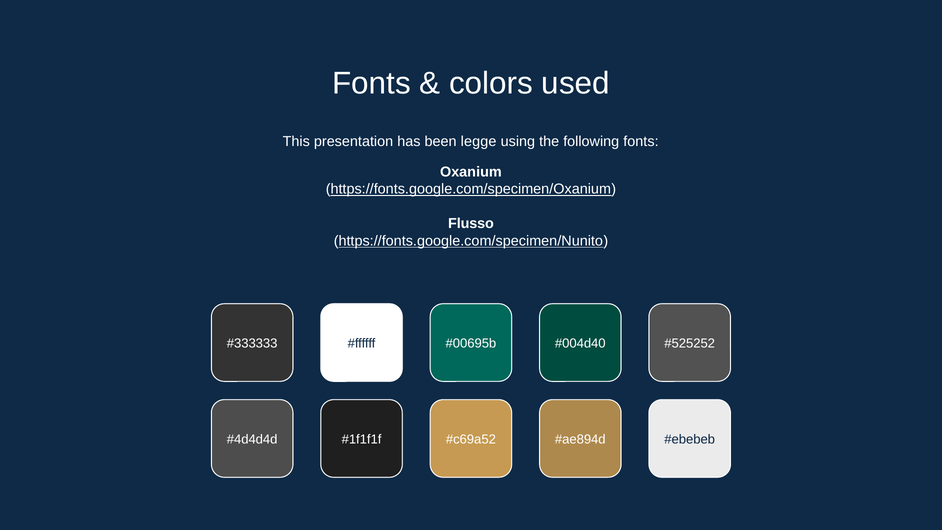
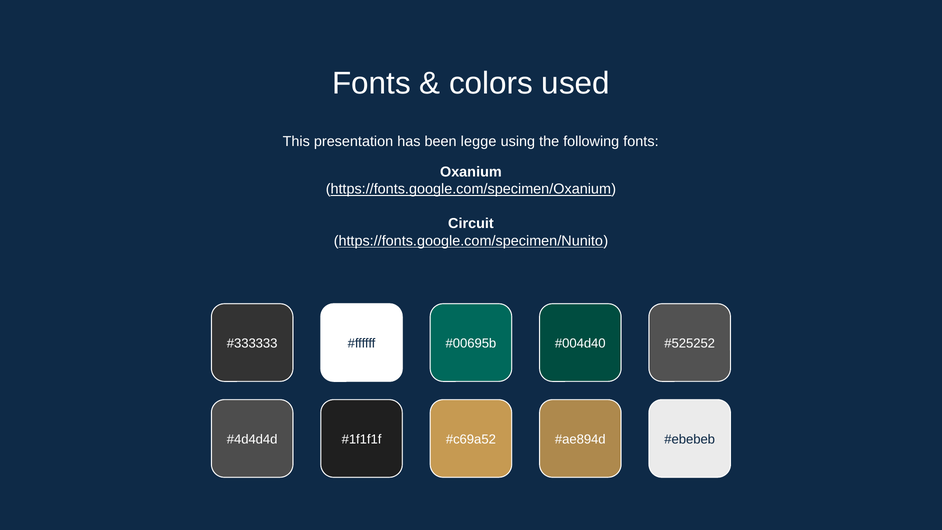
Flusso: Flusso -> Circuit (471, 224)
